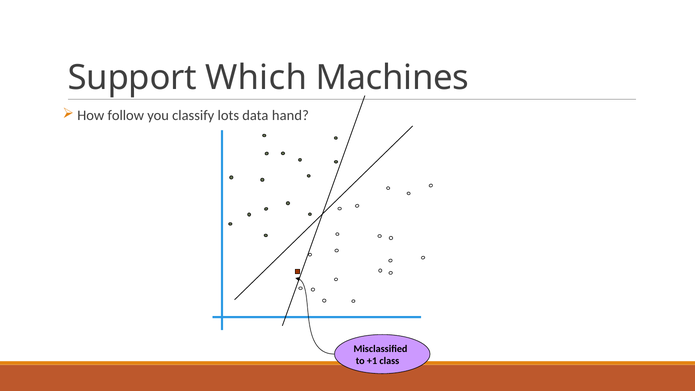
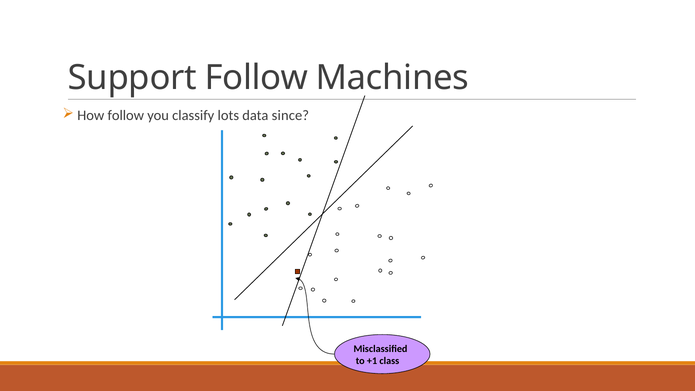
Support Which: Which -> Follow (256, 78)
hand: hand -> since (290, 116)
